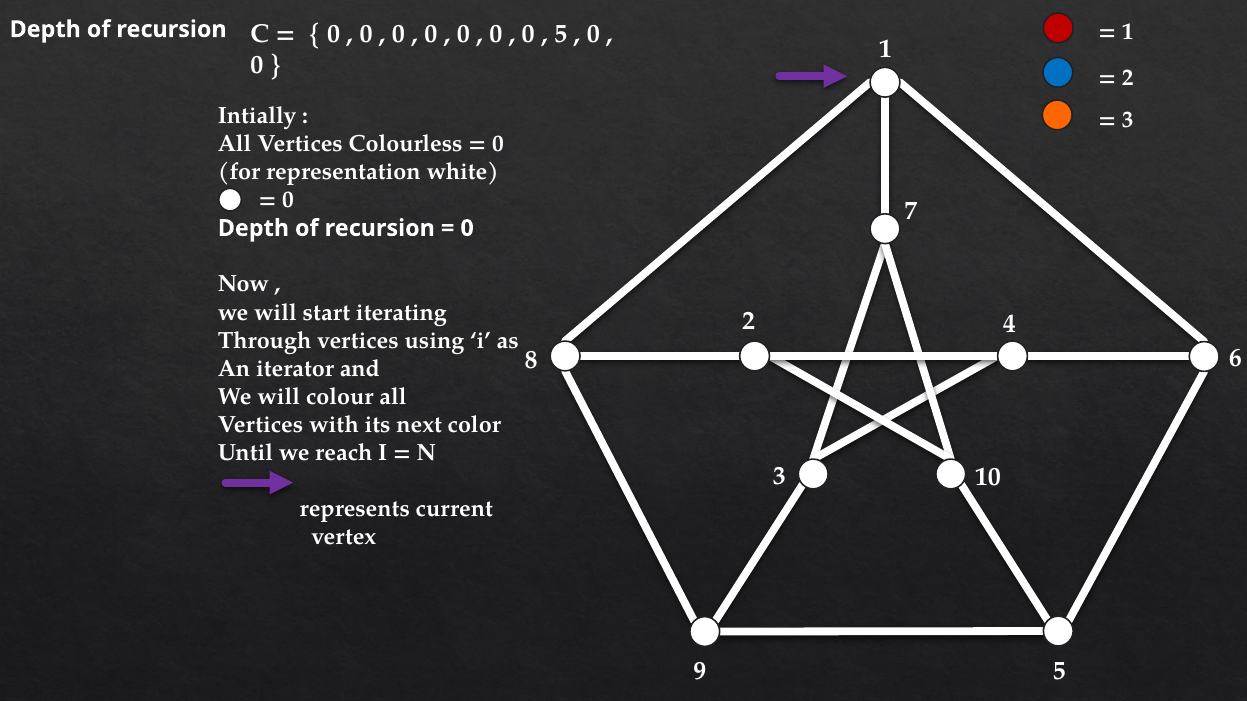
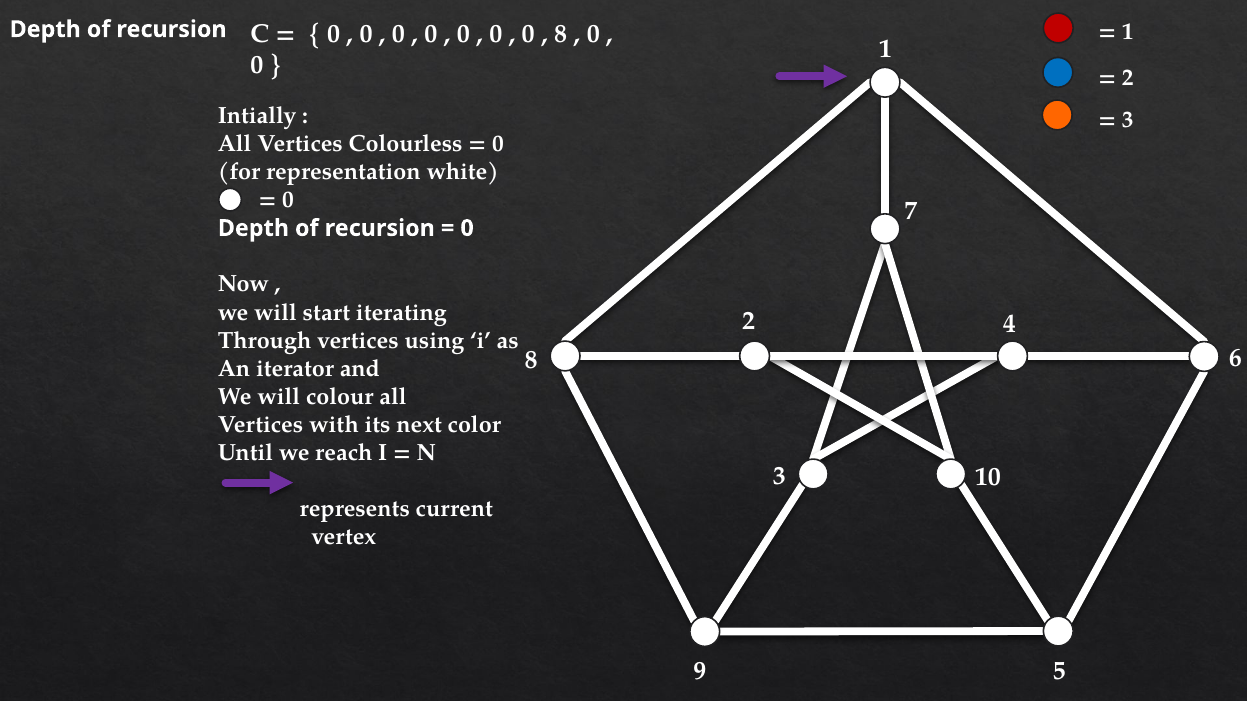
5: 5 -> 8 (561, 33)
